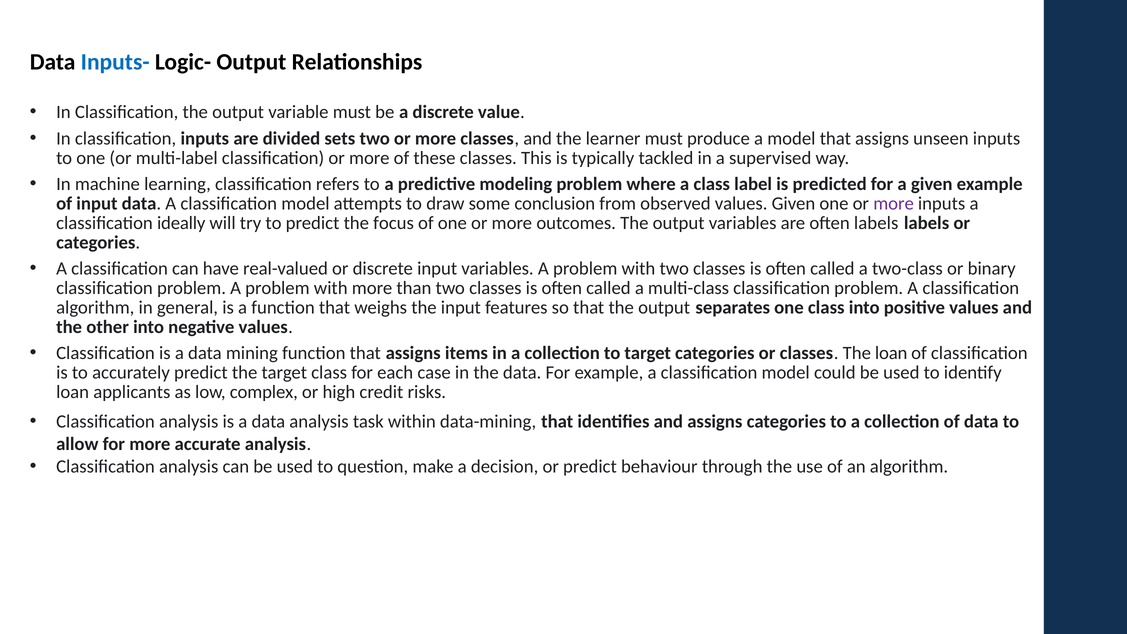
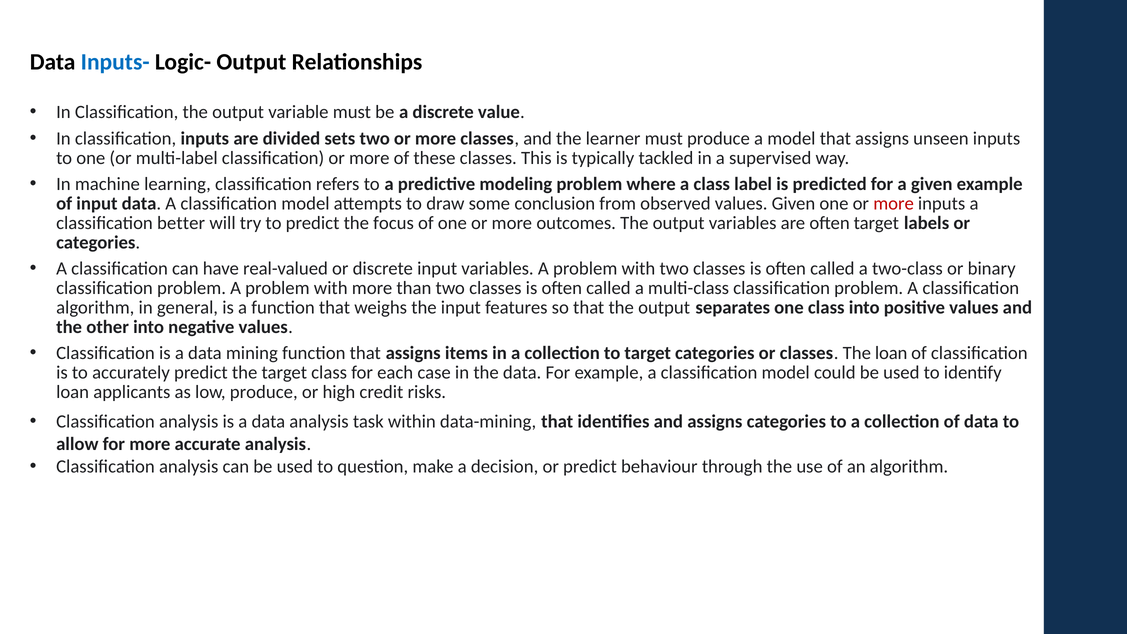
more colour: purple -> red (894, 204)
ideally: ideally -> better (181, 223)
often labels: labels -> target (876, 223)
low complex: complex -> produce (264, 392)
